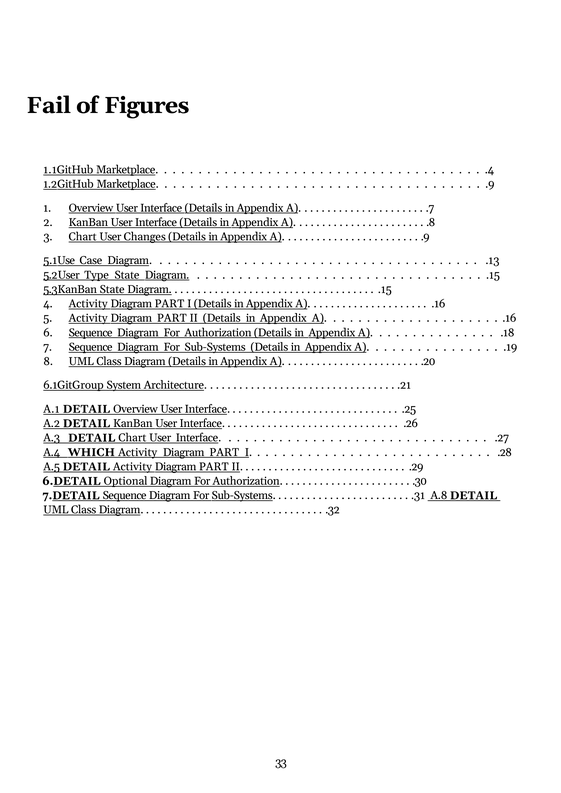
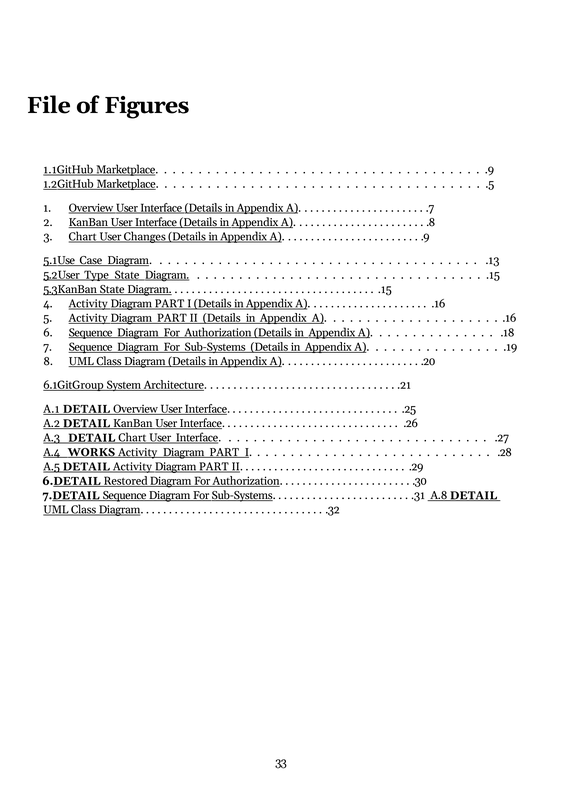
Fail: Fail -> File (49, 105)
.4: .4 -> .9 (489, 170)
.9: .9 -> .5 (490, 184)
WHICH: WHICH -> WORKS (92, 453)
Optional: Optional -> Restored (126, 482)
